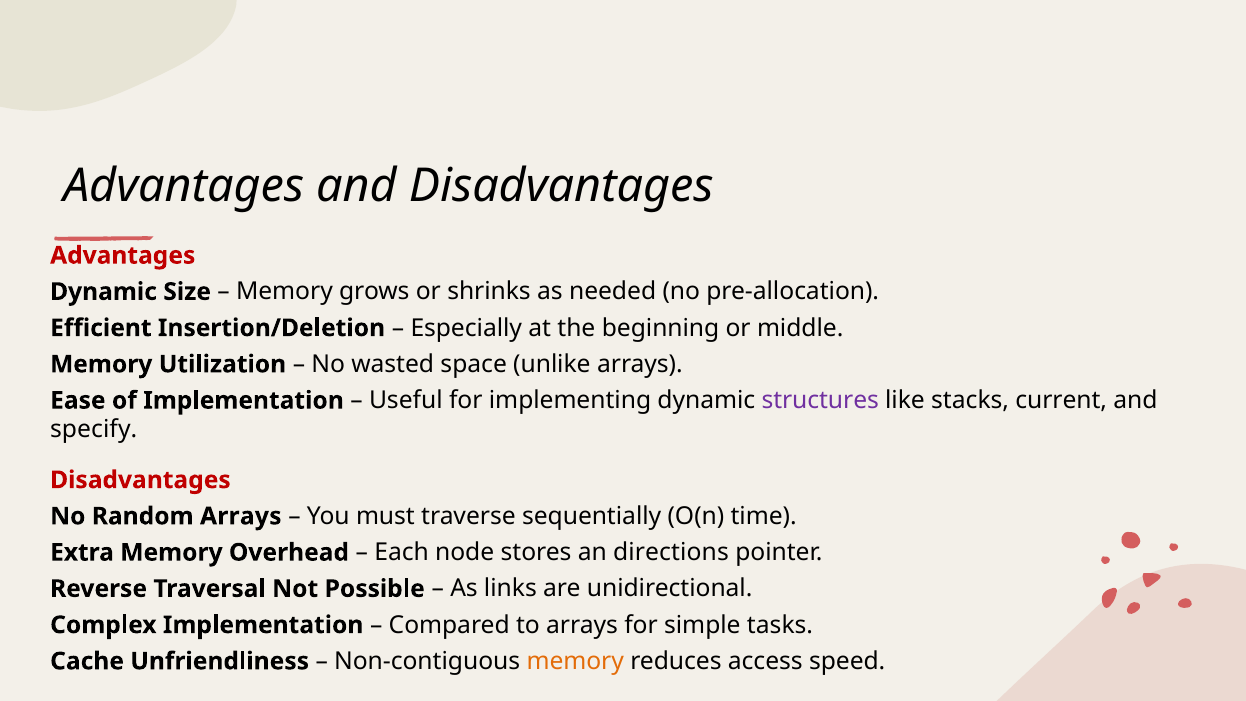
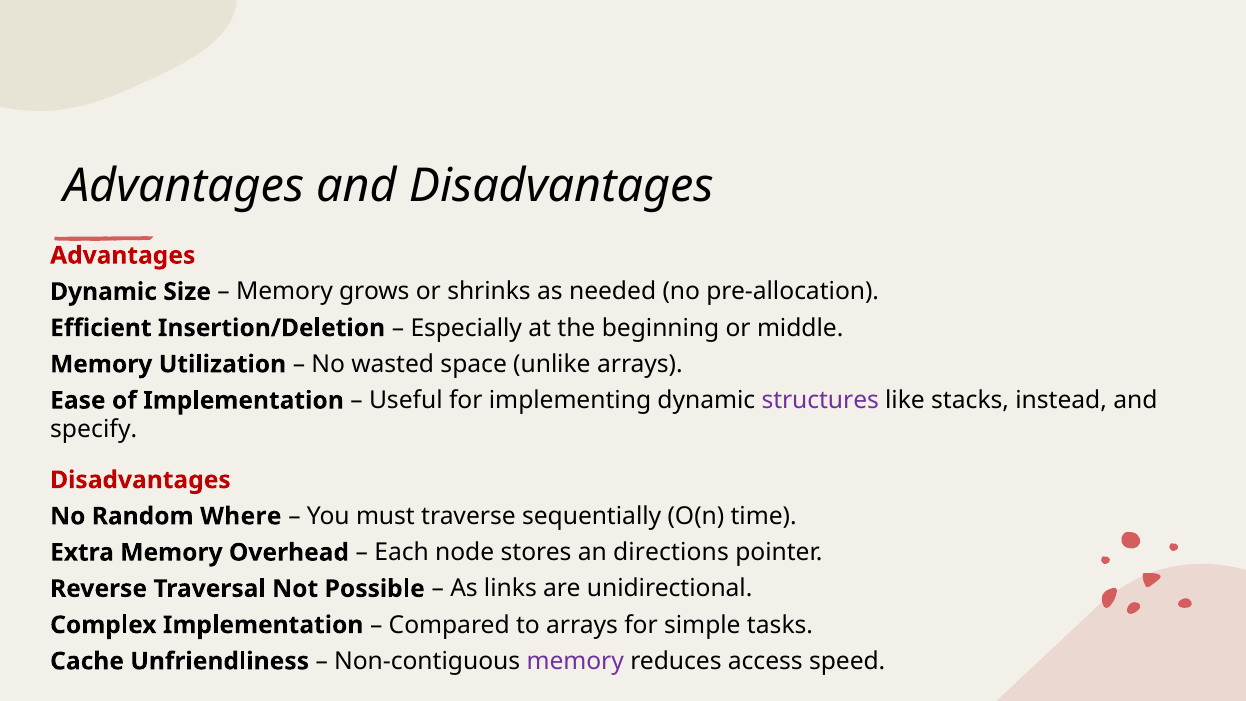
current: current -> instead (1061, 400)
Random Arrays: Arrays -> Where (241, 516)
memory colour: orange -> purple (575, 661)
